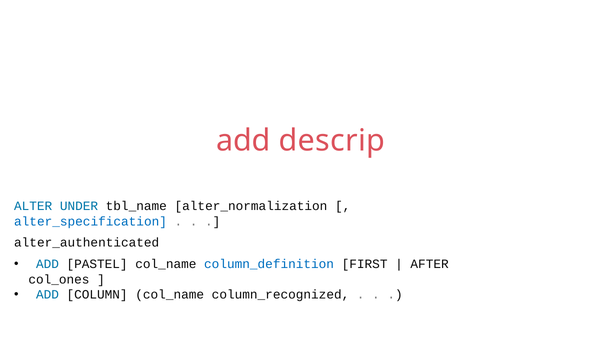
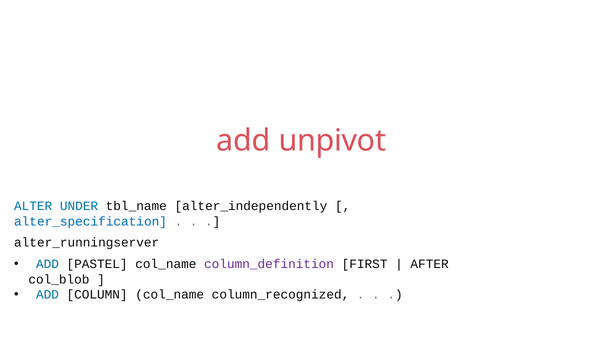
descrip: descrip -> unpivot (332, 141)
alter_normalization: alter_normalization -> alter_independently (251, 206)
alter_authenticated: alter_authenticated -> alter_runningserver (87, 243)
column_definition colour: blue -> purple (269, 264)
col_ones: col_ones -> col_blob (59, 279)
